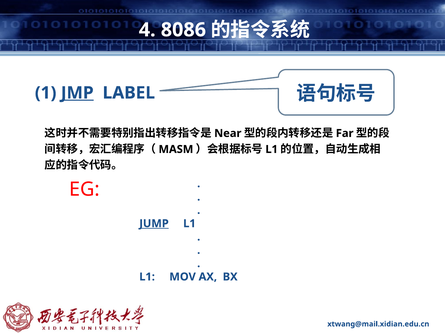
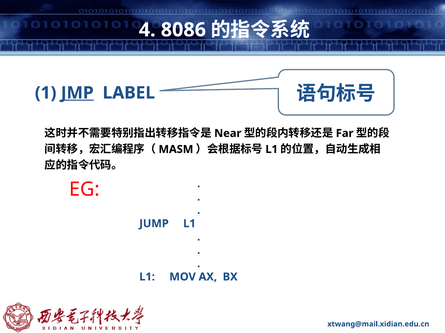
JUMP underline: present -> none (154, 224)
